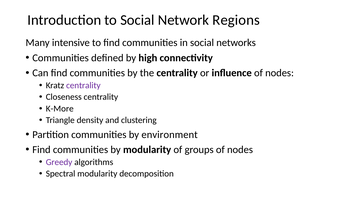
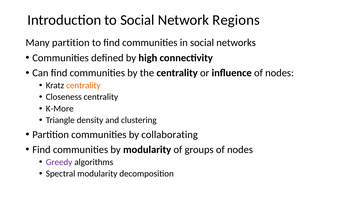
Many intensive: intensive -> partition (71, 43)
centrality colour: purple -> orange (83, 85)
environment: environment -> collaborating (170, 134)
